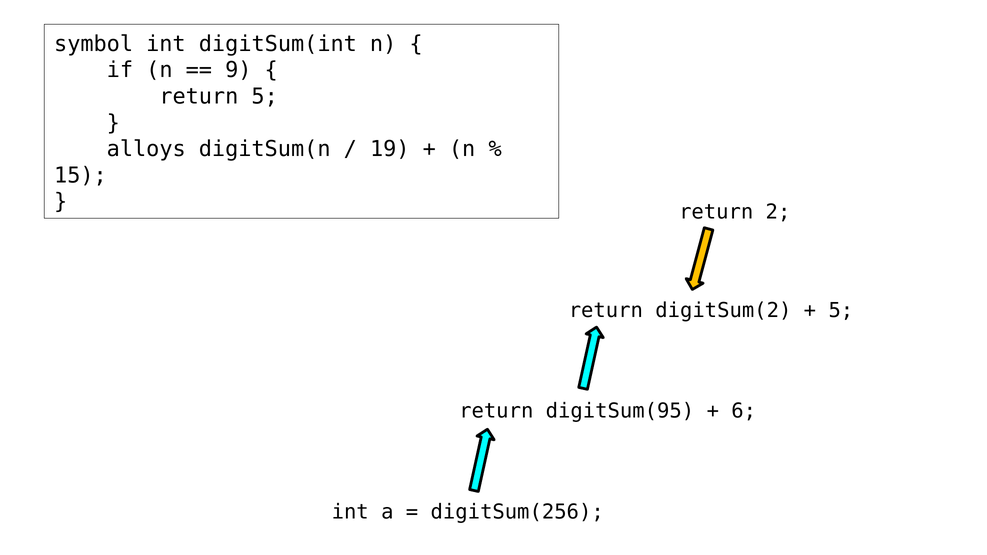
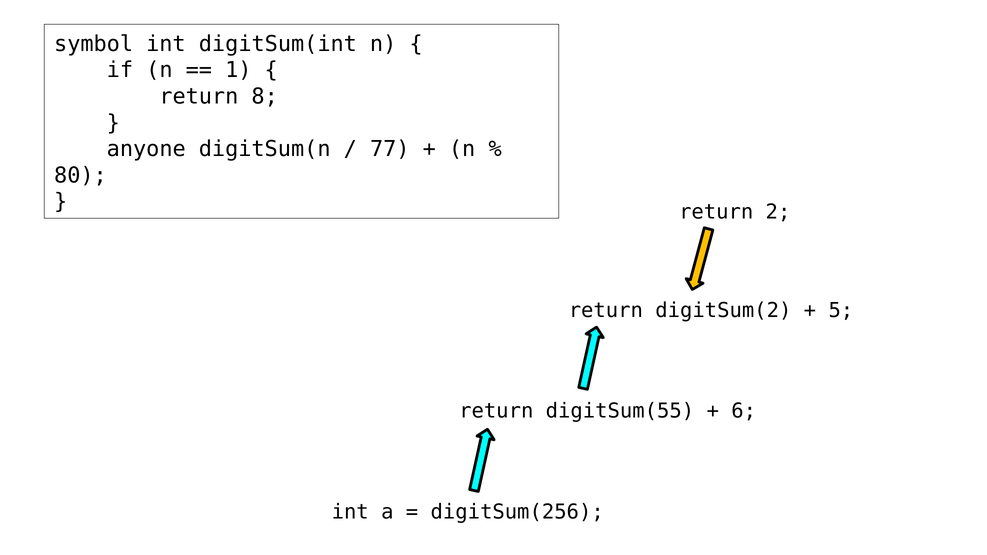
9: 9 -> 1 (238, 70)
return 5: 5 -> 8 (265, 97)
alloys: alloys -> anyone (146, 149)
19: 19 -> 77 (390, 149)
15: 15 -> 80 (80, 175)
digitSum(95: digitSum(95 -> digitSum(55 (620, 411)
